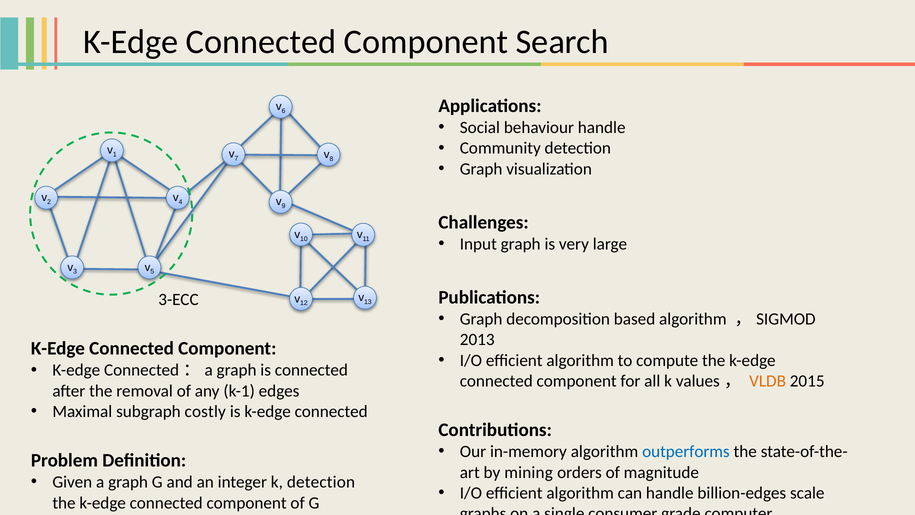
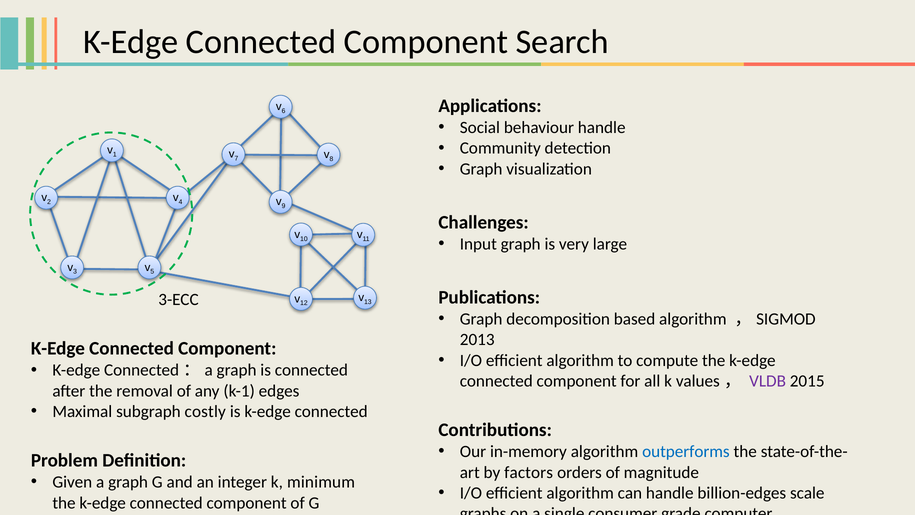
VLDB colour: orange -> purple (768, 381)
mining: mining -> factors (529, 472)
k detection: detection -> minimum (321, 482)
